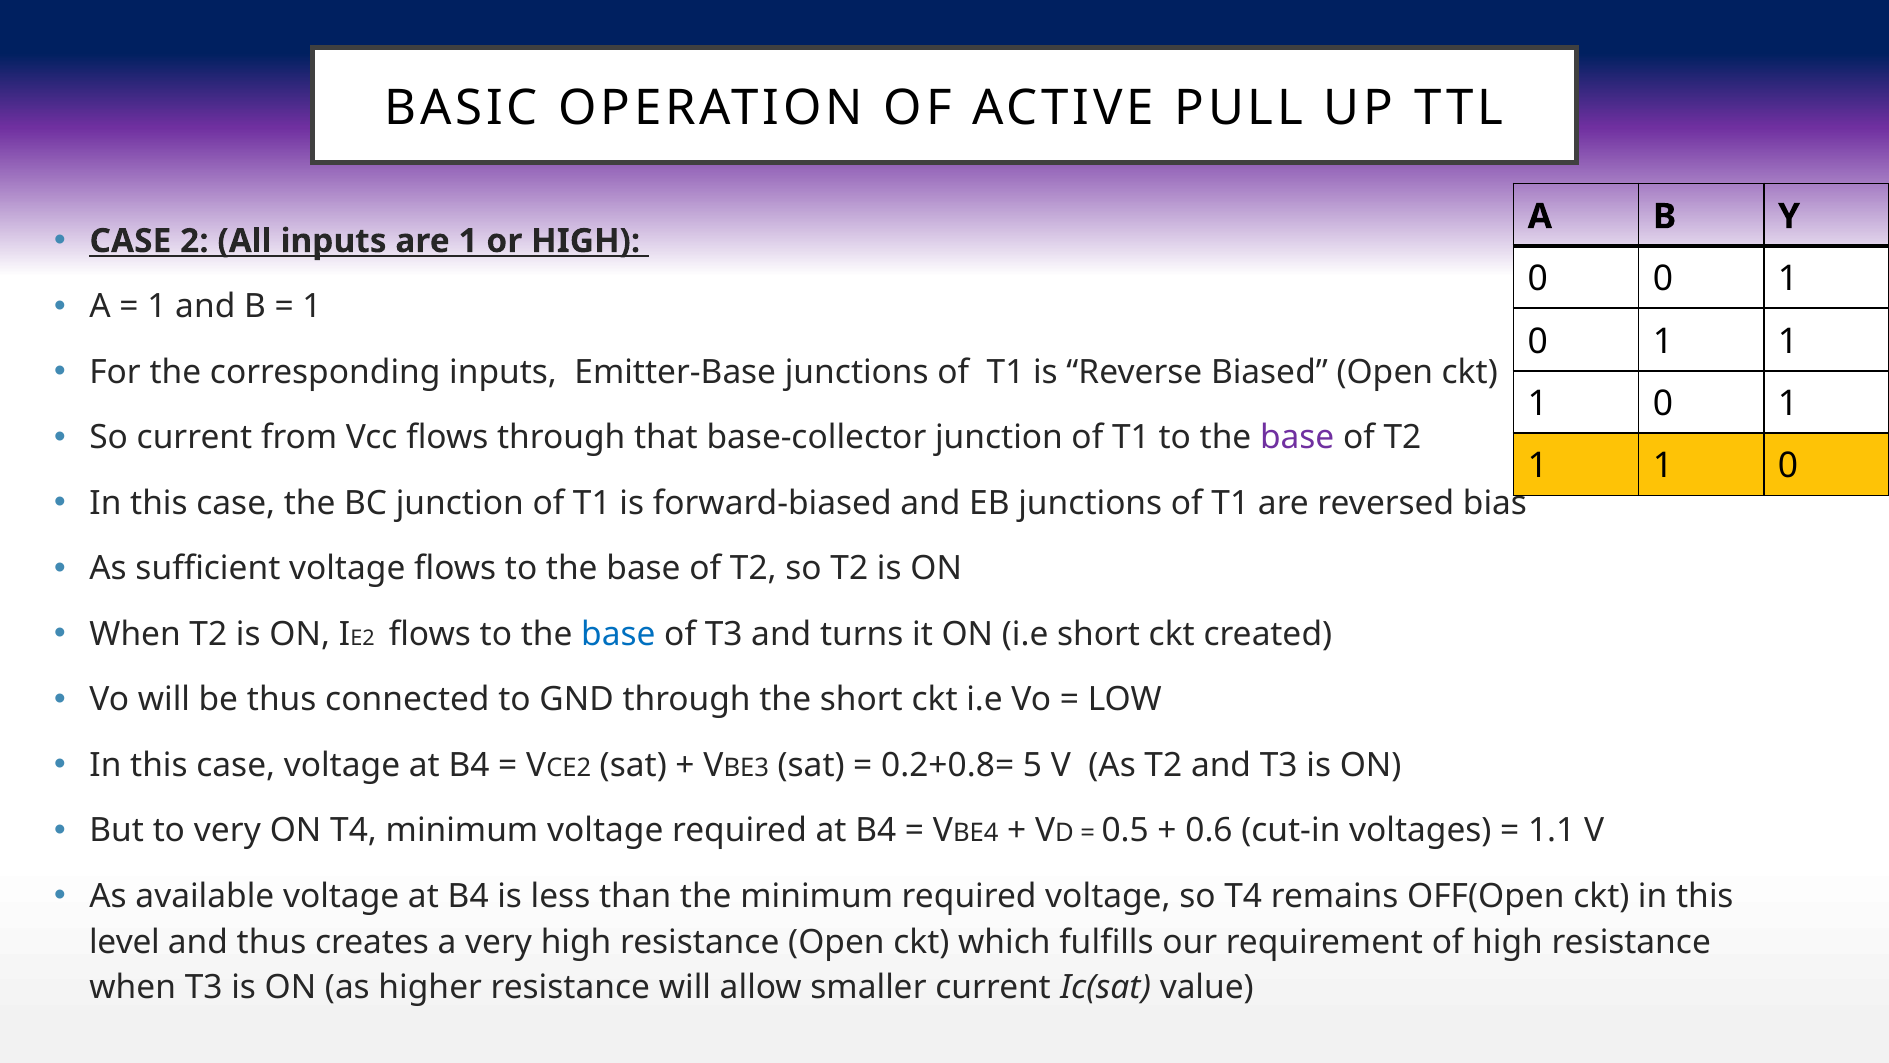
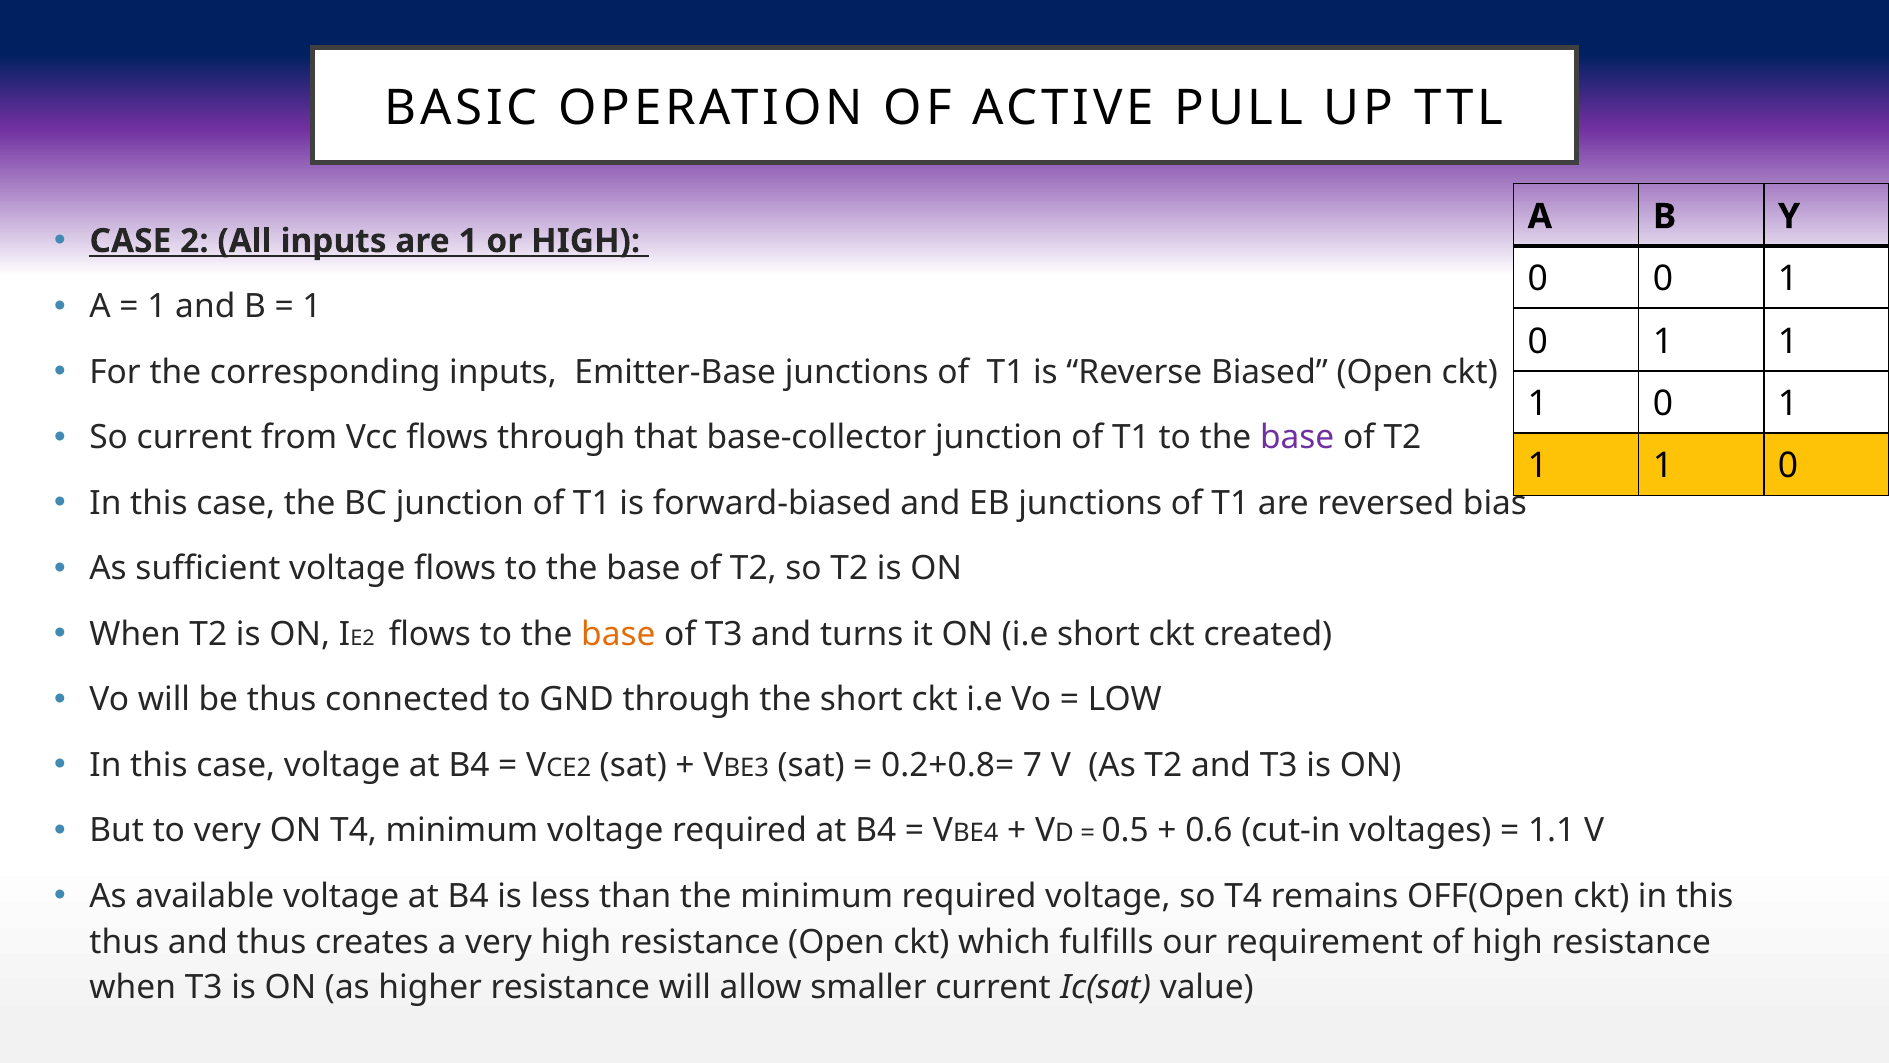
base colour: blue -> orange (618, 634)
5: 5 -> 7 (1032, 765)
level: level -> thus (124, 942)
